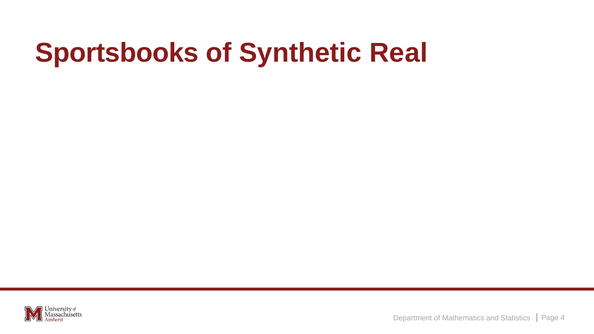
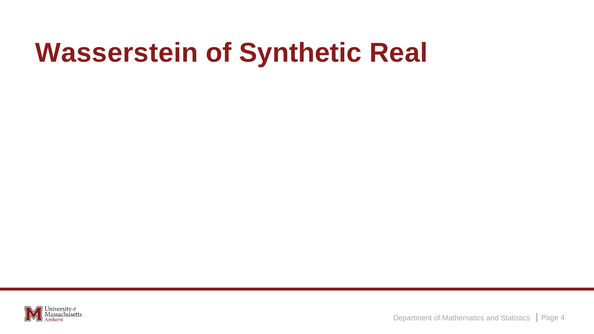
Sportsbooks: Sportsbooks -> Wasserstein (117, 53)
